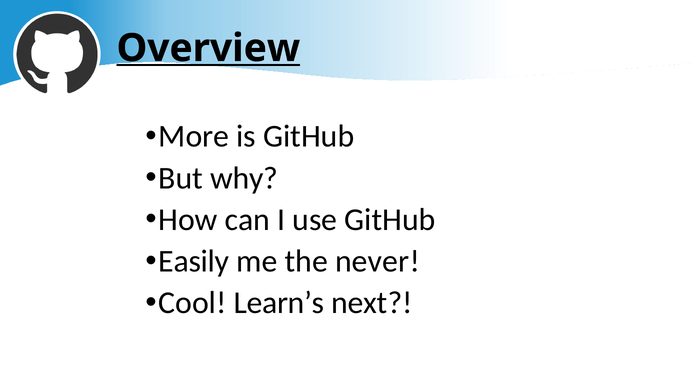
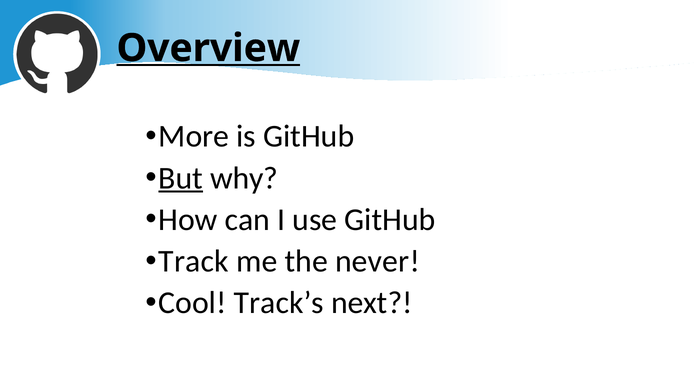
But underline: none -> present (181, 178)
Easily: Easily -> Track (194, 261)
Learn’s: Learn’s -> Track’s (279, 303)
